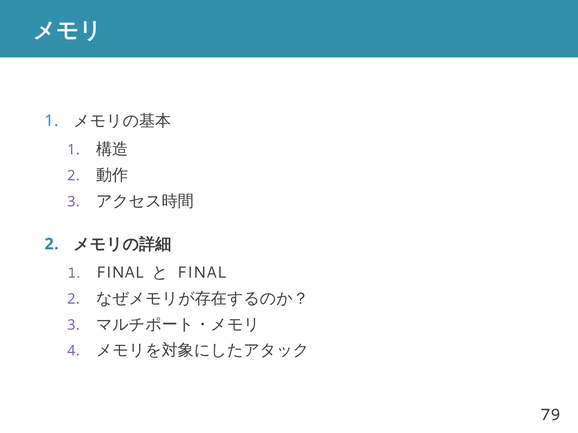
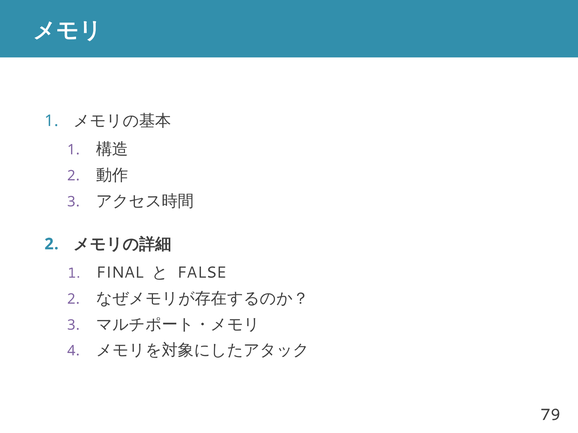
FINAL: FINAL -> FALSE (202, 273)
